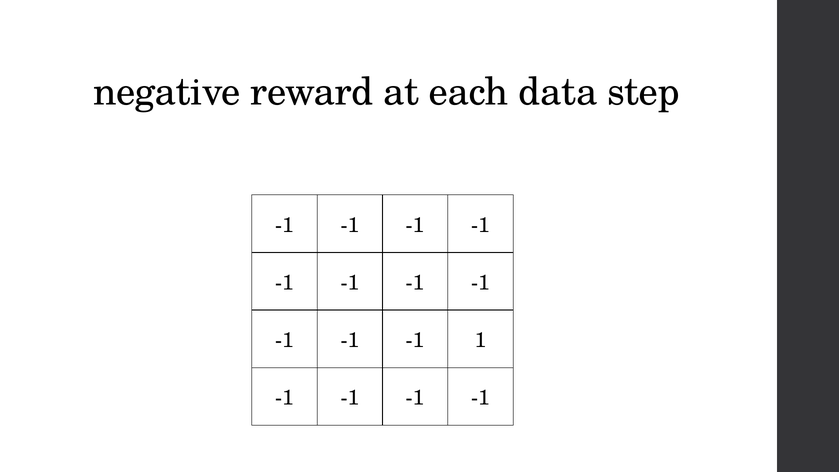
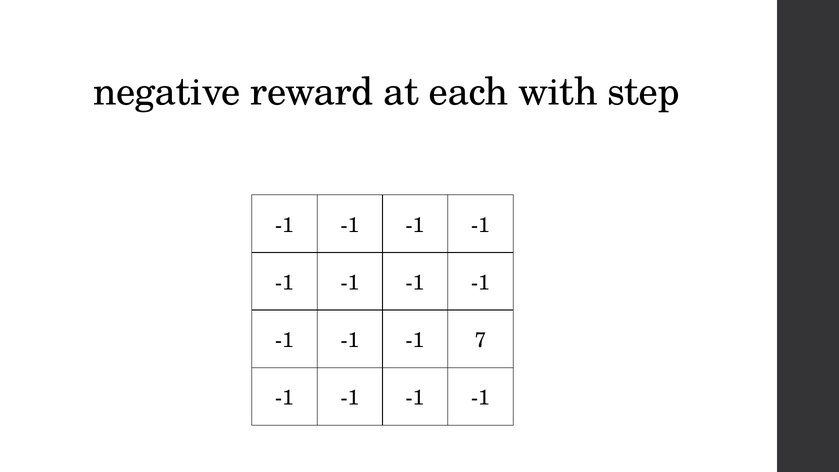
data: data -> with (558, 92)
1: 1 -> 7 (481, 340)
